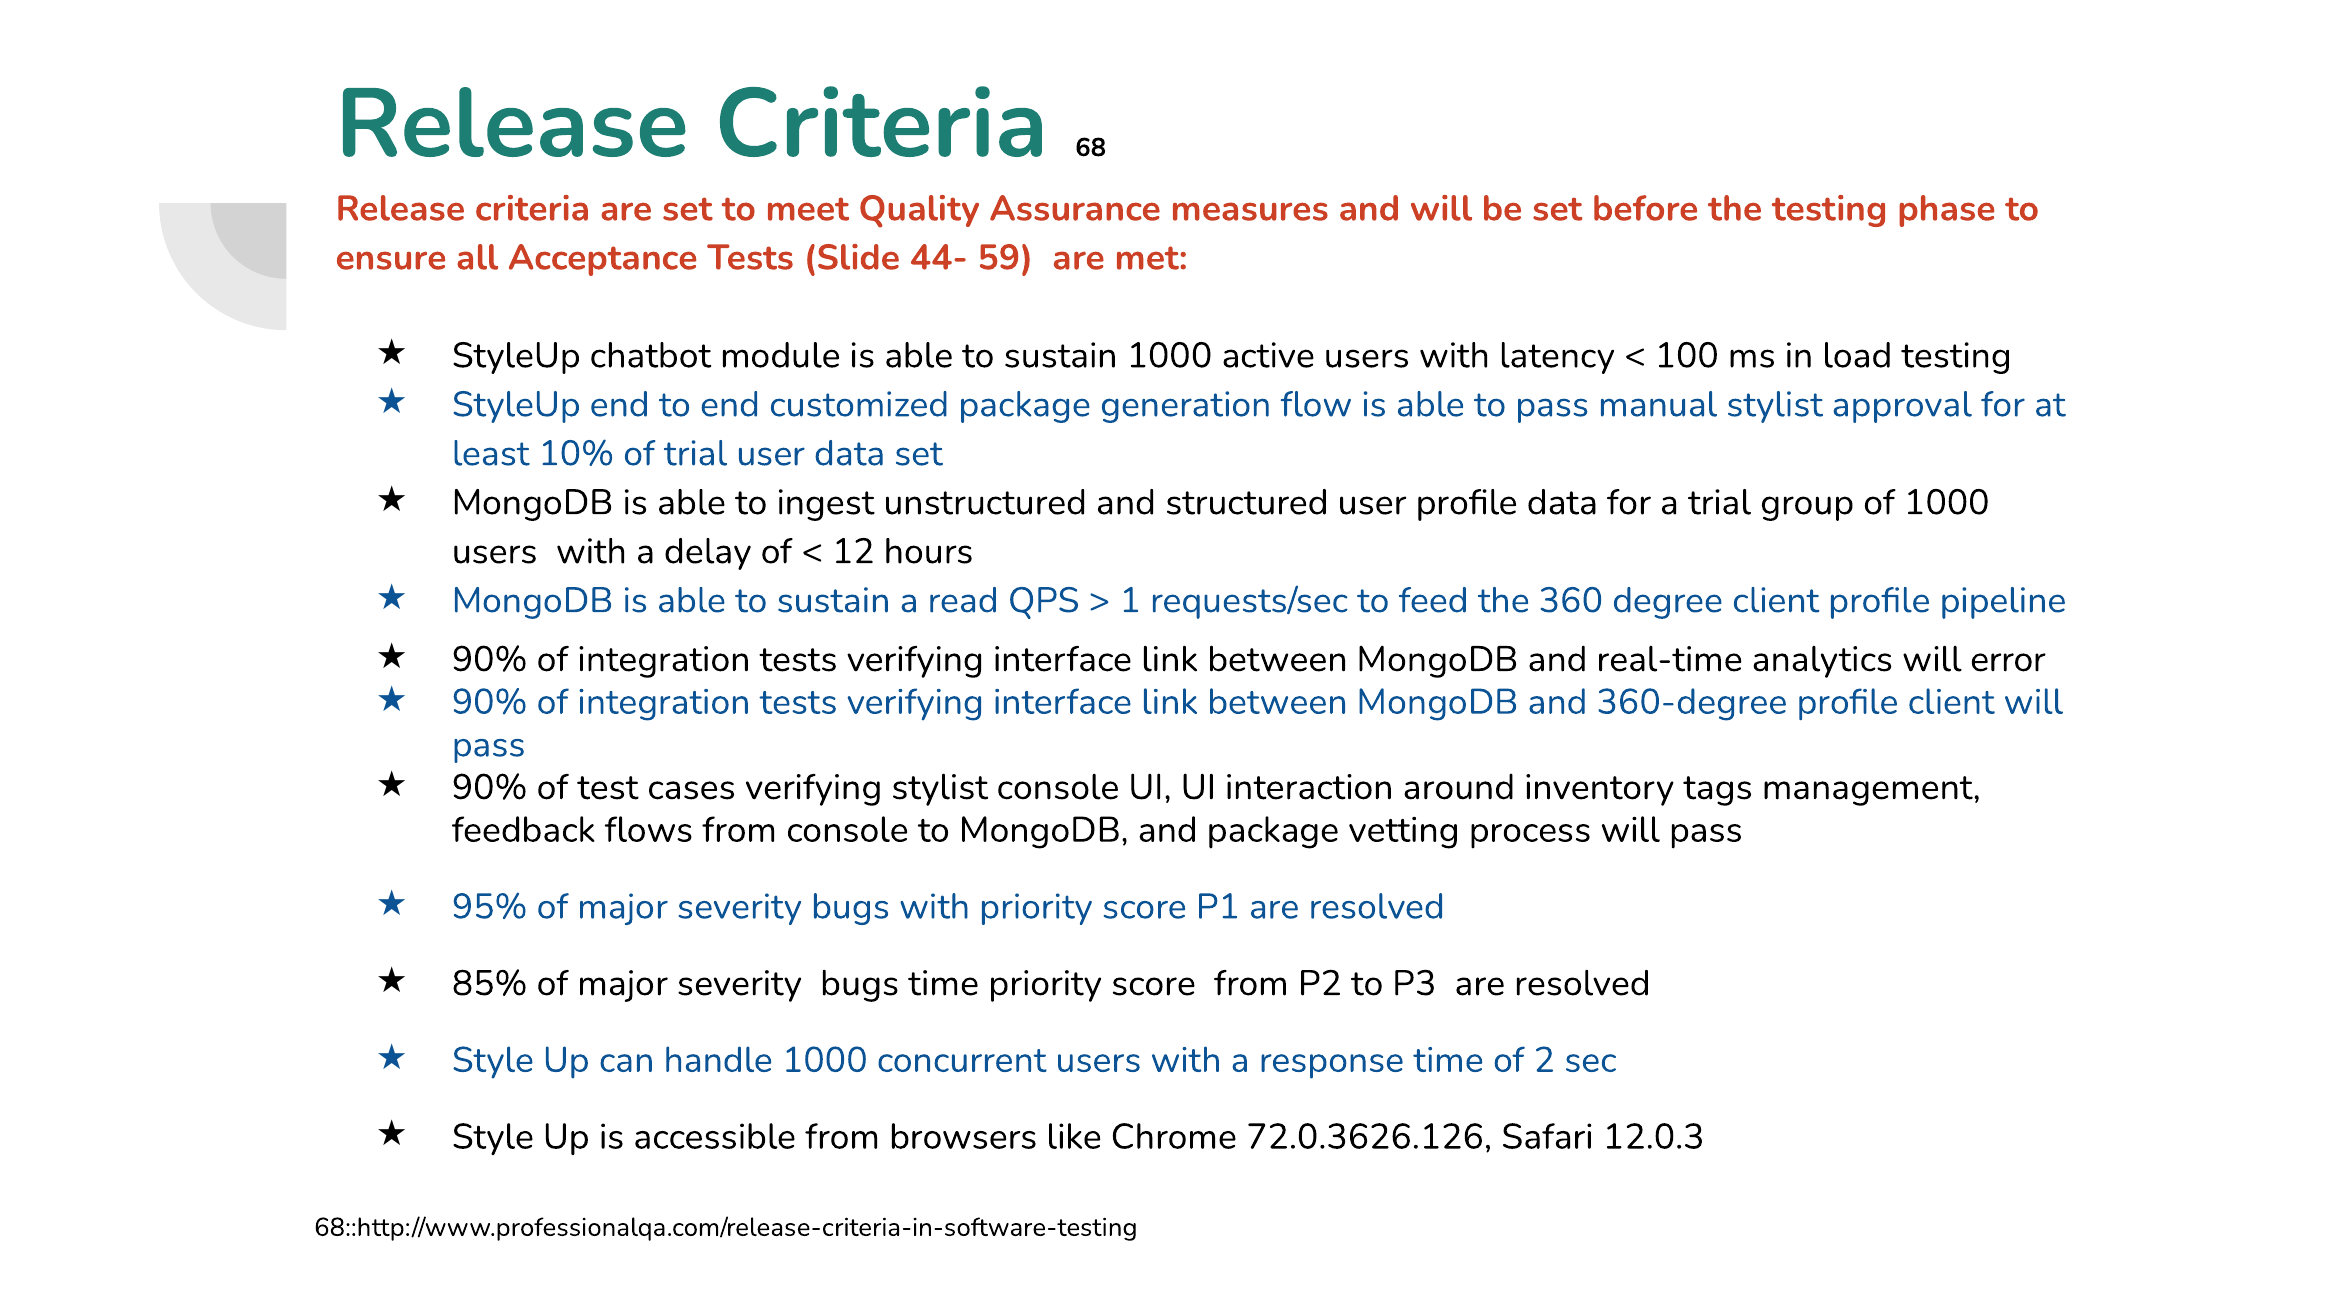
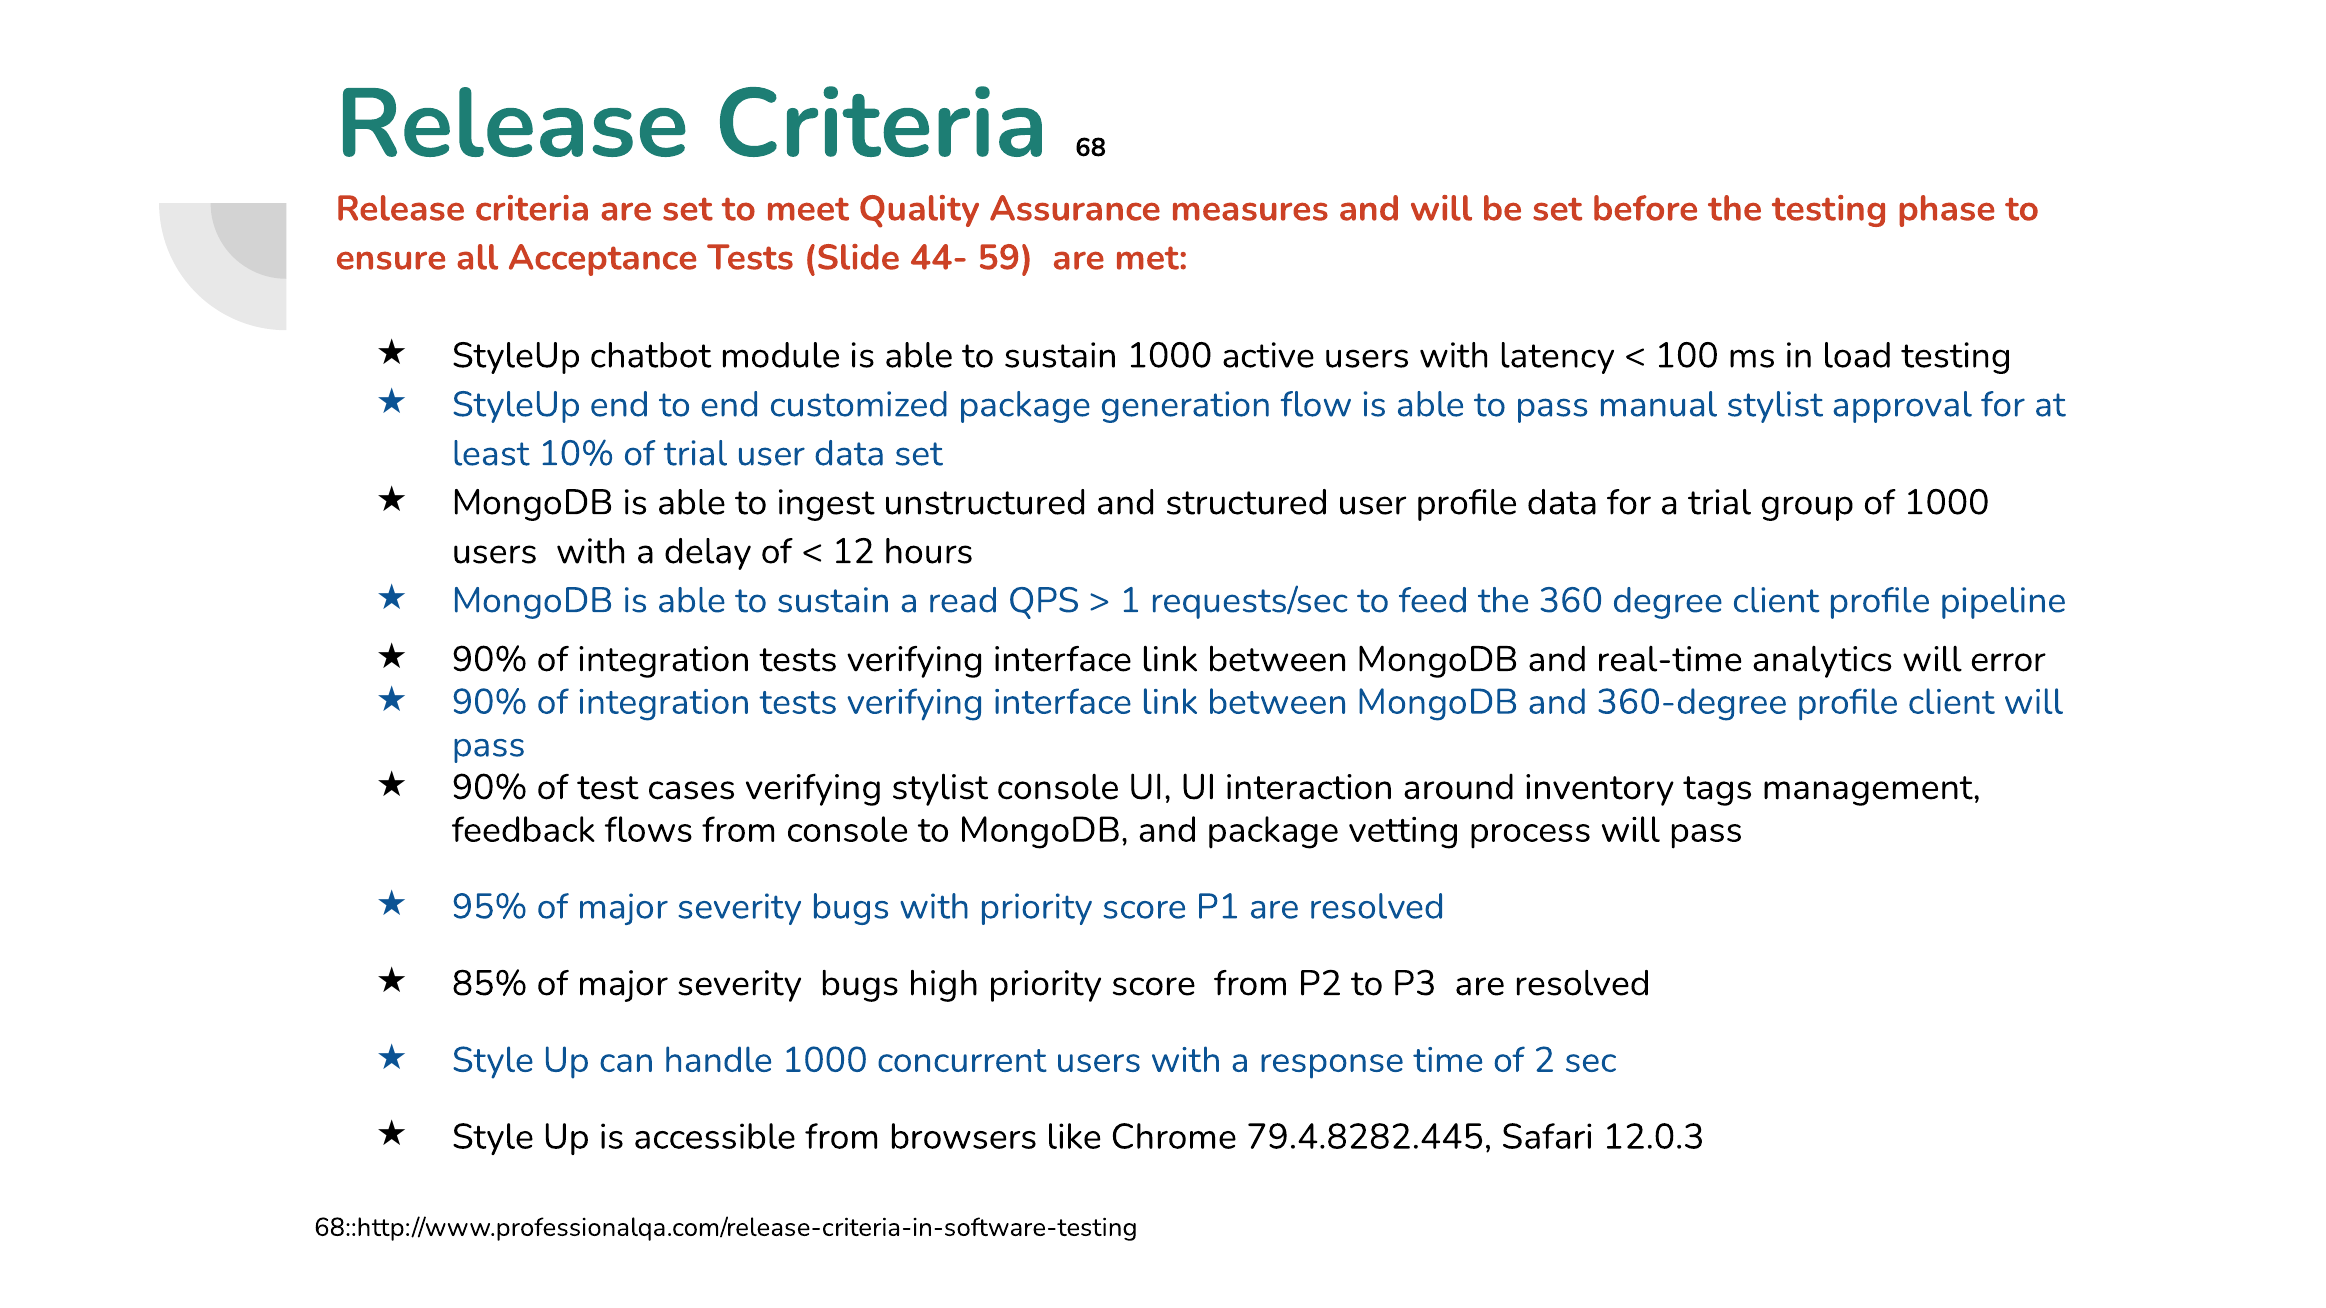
bugs time: time -> high (944, 984)
72.0.3626.126: 72.0.3626.126 -> 79.4.8282.445 (1369, 1137)
